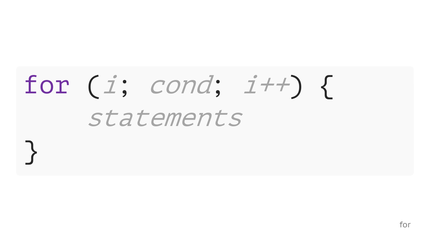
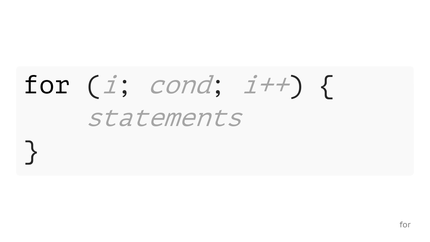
for colour: purple -> black (47, 85)
